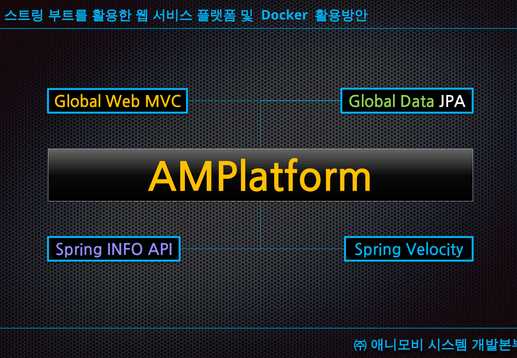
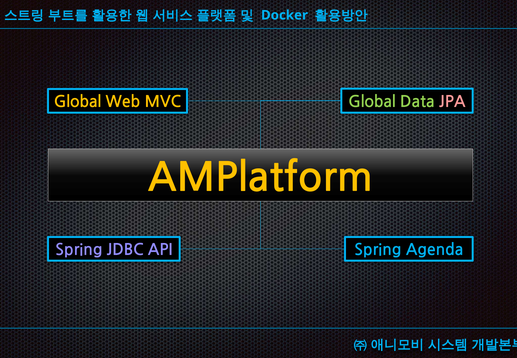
JPA colour: white -> pink (452, 102)
INFO: INFO -> JDBC (125, 250)
Velocity: Velocity -> Agenda (435, 250)
